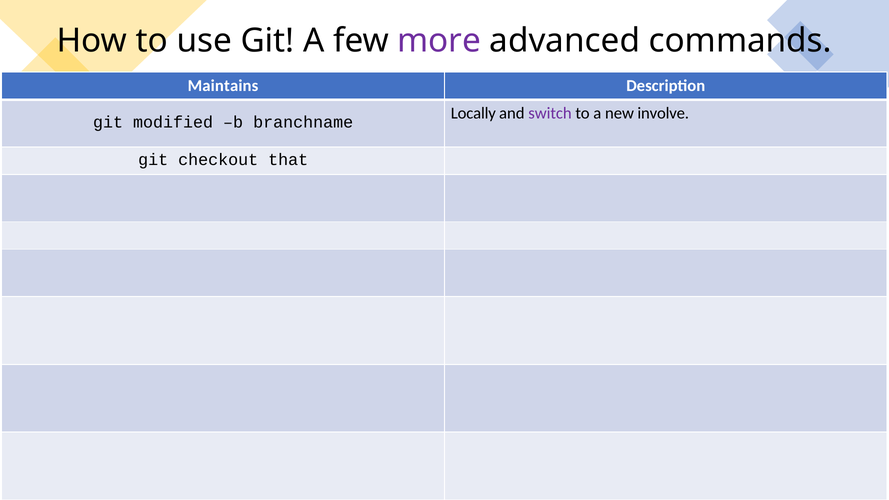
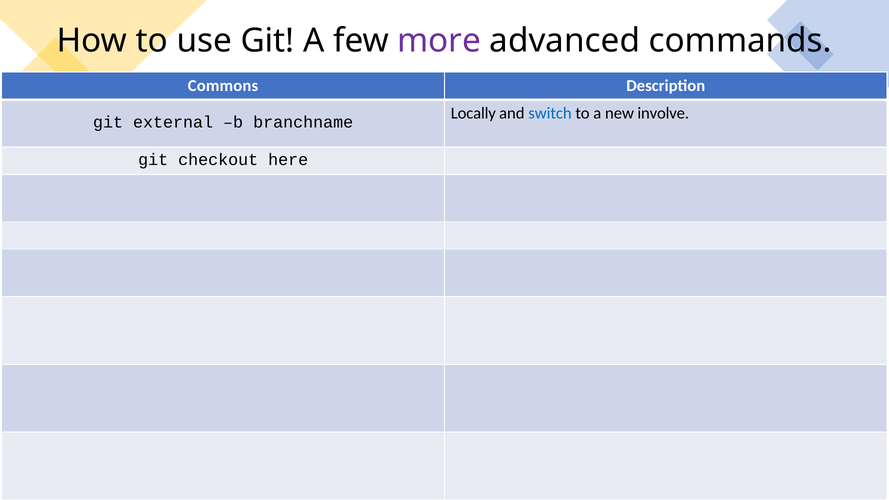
Maintains: Maintains -> Commons (223, 86)
switch colour: purple -> blue (550, 113)
modified: modified -> external (173, 122)
that: that -> here (288, 160)
